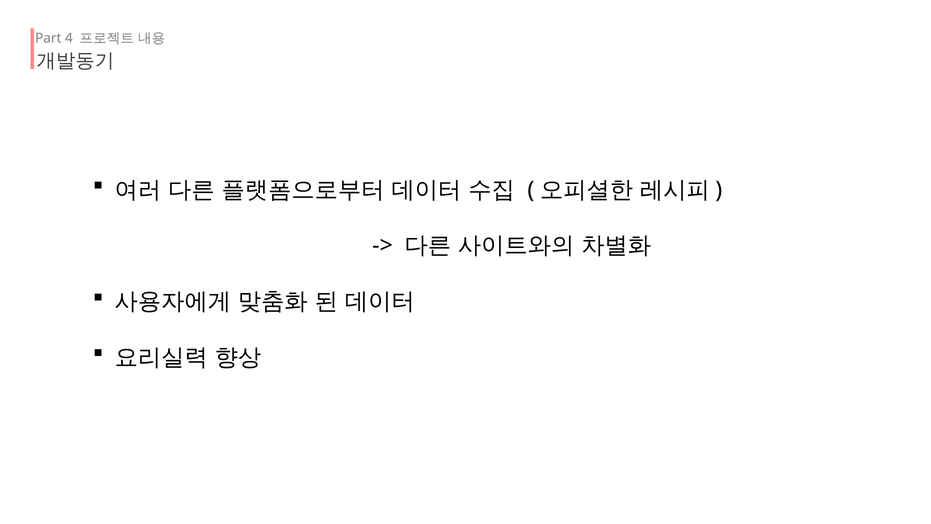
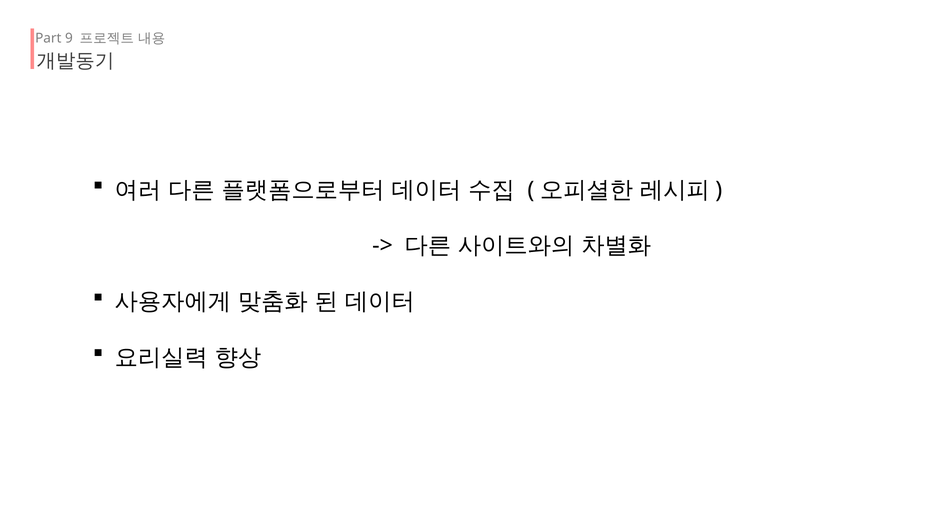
4: 4 -> 9 (69, 38)
